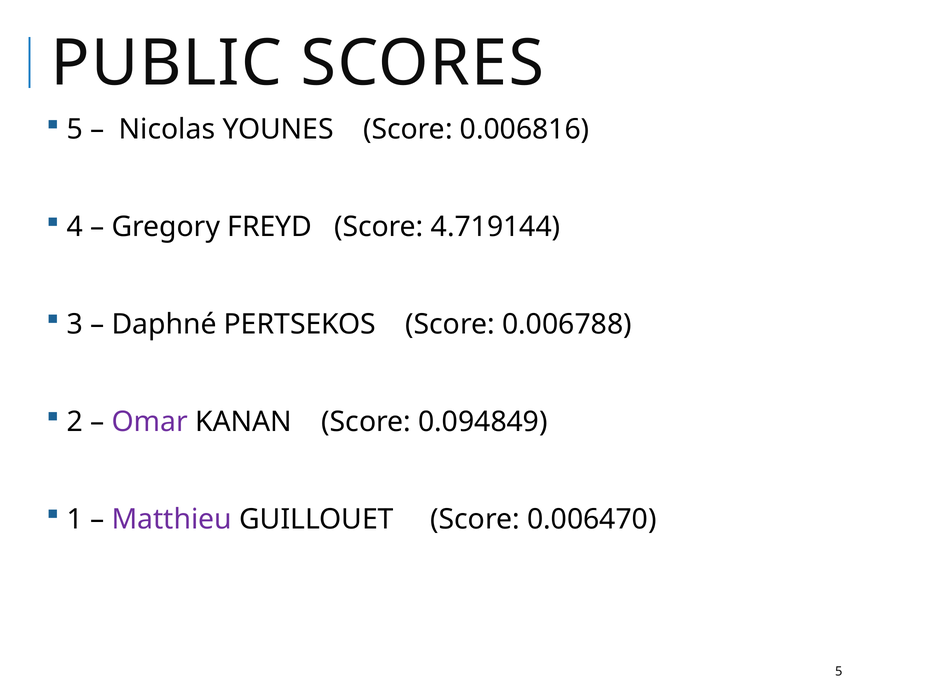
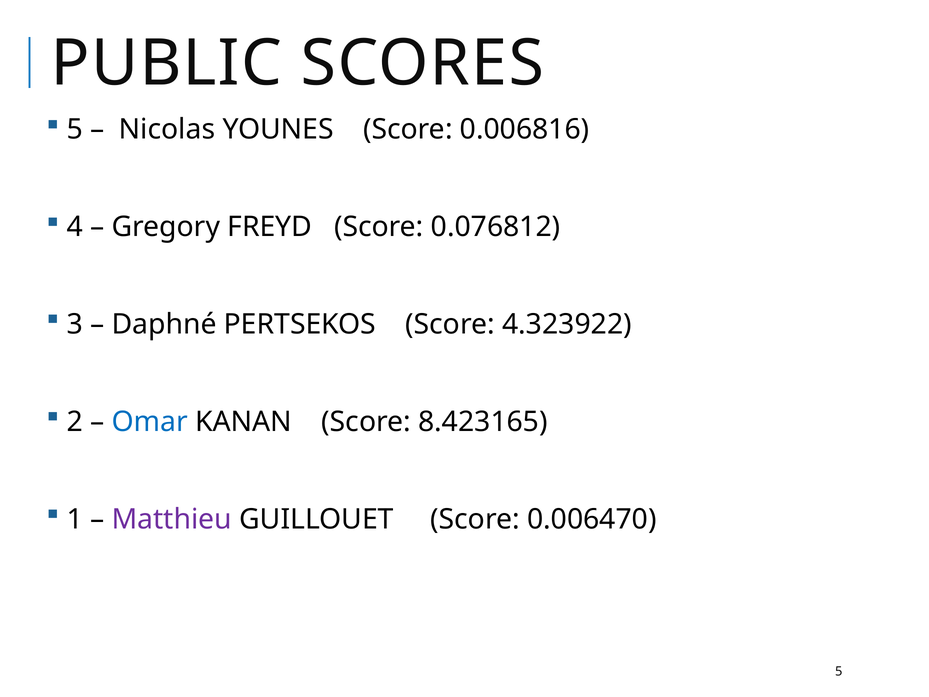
4.719144: 4.719144 -> 0.076812 (496, 227)
0.006788: 0.006788 -> 4.323922 (567, 324)
Omar colour: purple -> blue (150, 422)
0.094849: 0.094849 -> 8.423165 (483, 422)
